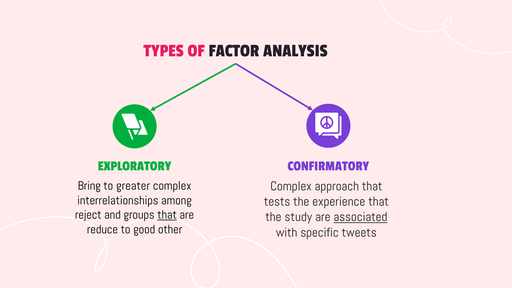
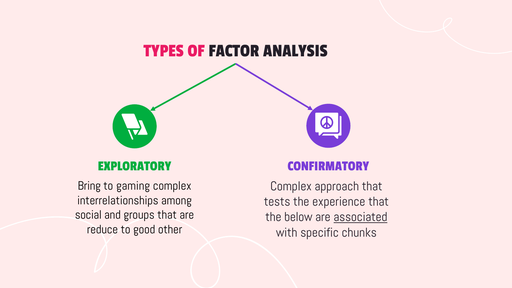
greater: greater -> gaming (133, 186)
reject: reject -> social (88, 215)
that underline: present -> none (167, 215)
study: study -> below (298, 217)
tweets: tweets -> chunks (359, 232)
